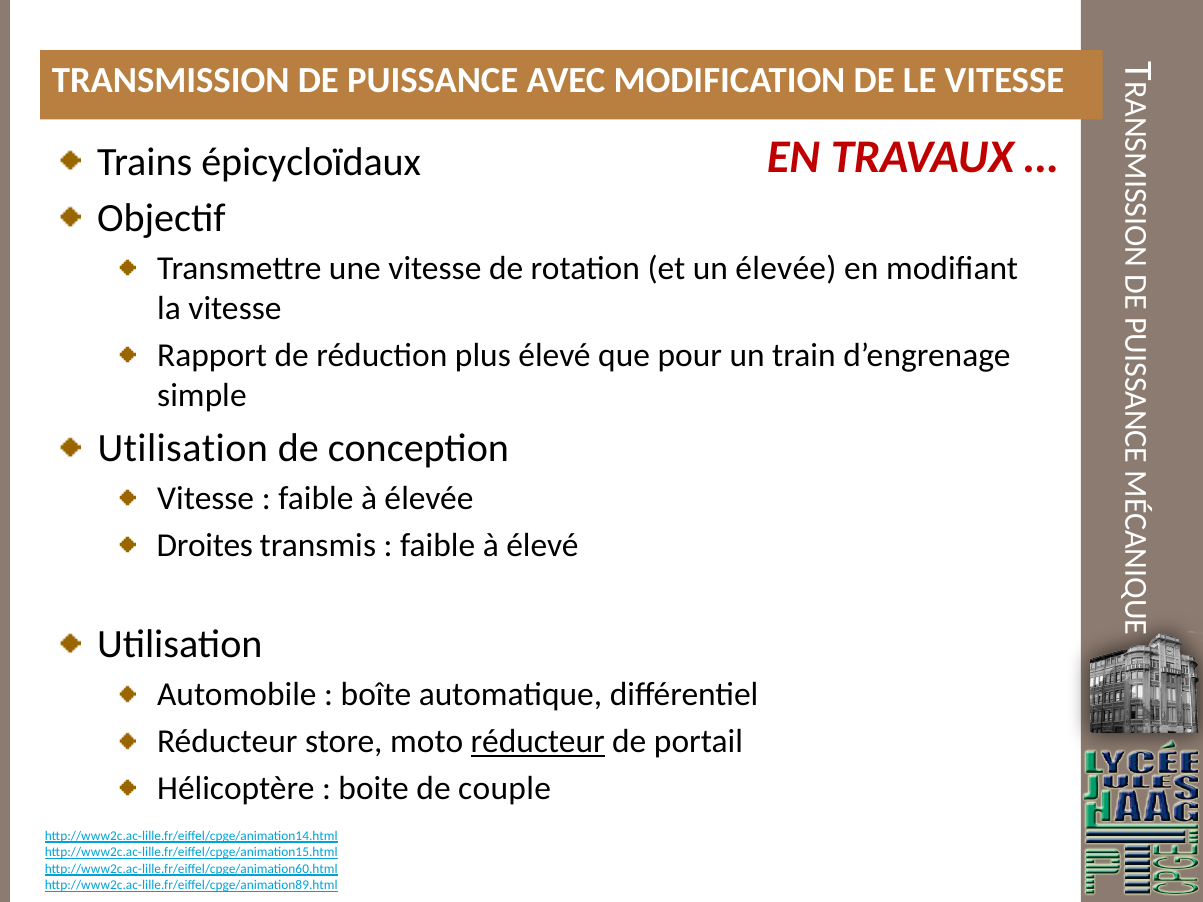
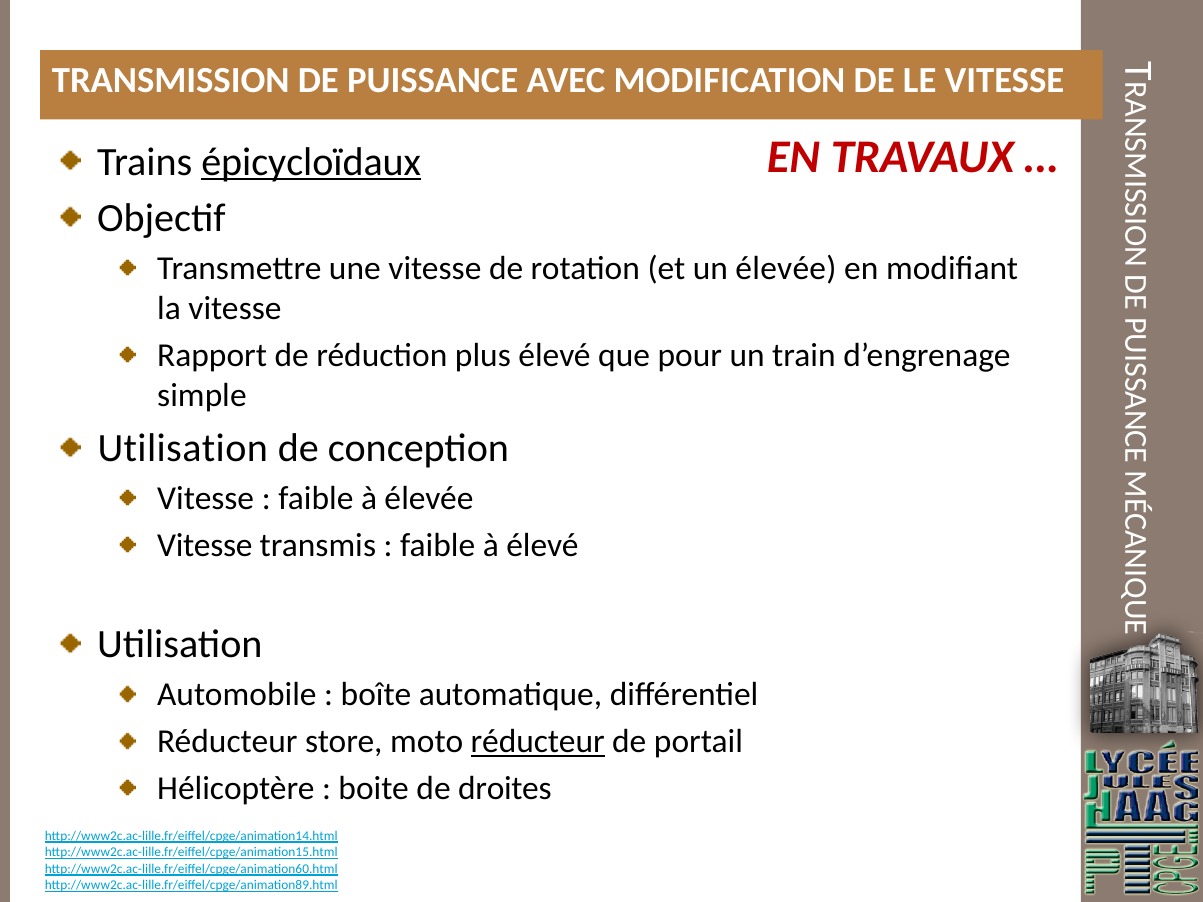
épicycloïdaux underline: none -> present (311, 162)
Droites: Droites -> Vitesse (205, 545)
couple: couple -> droites (505, 789)
